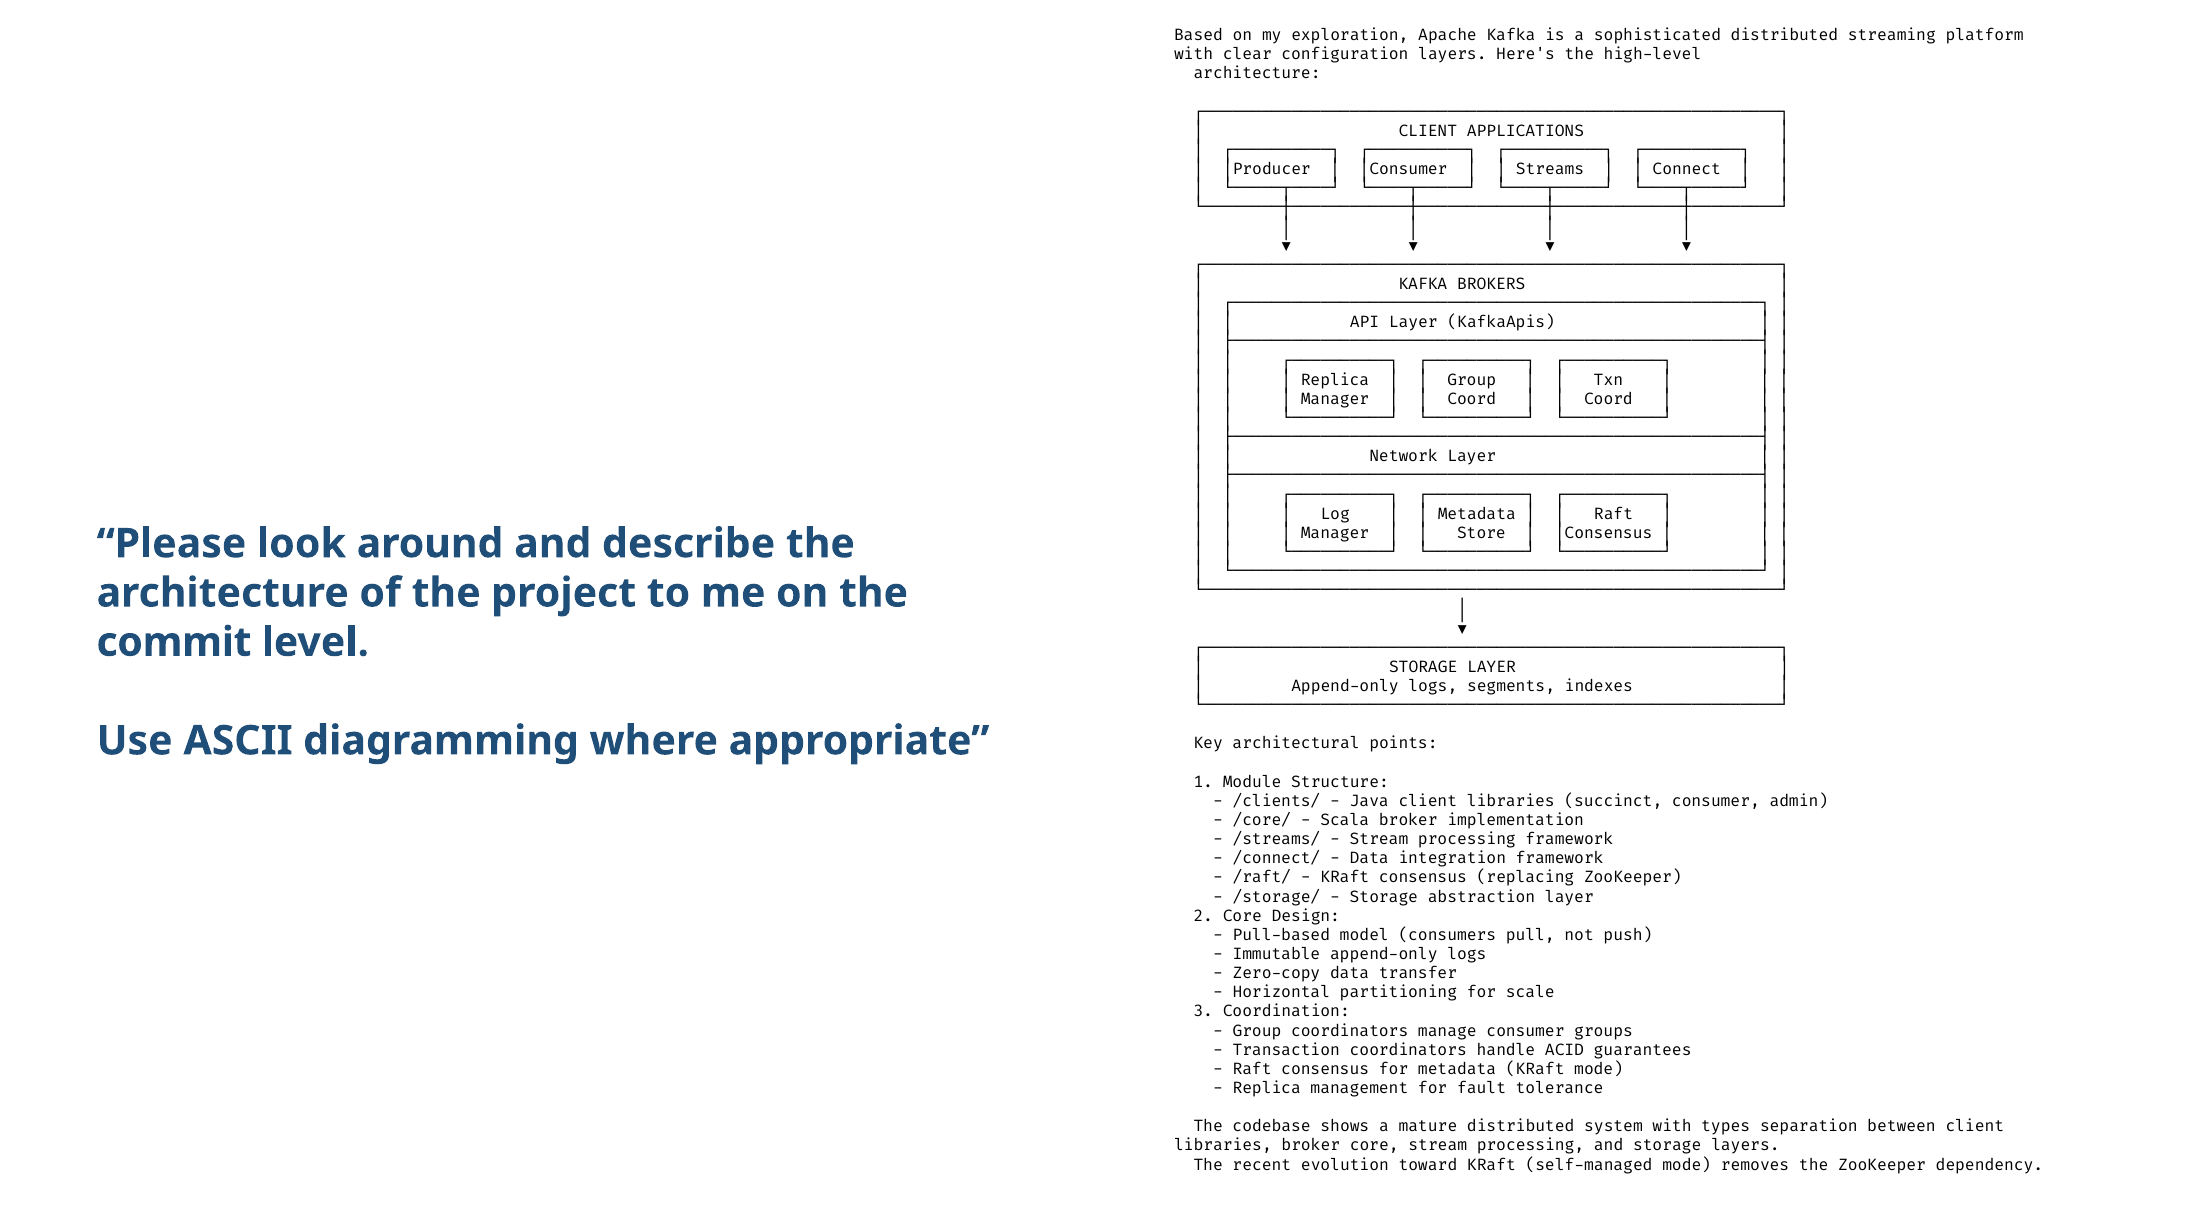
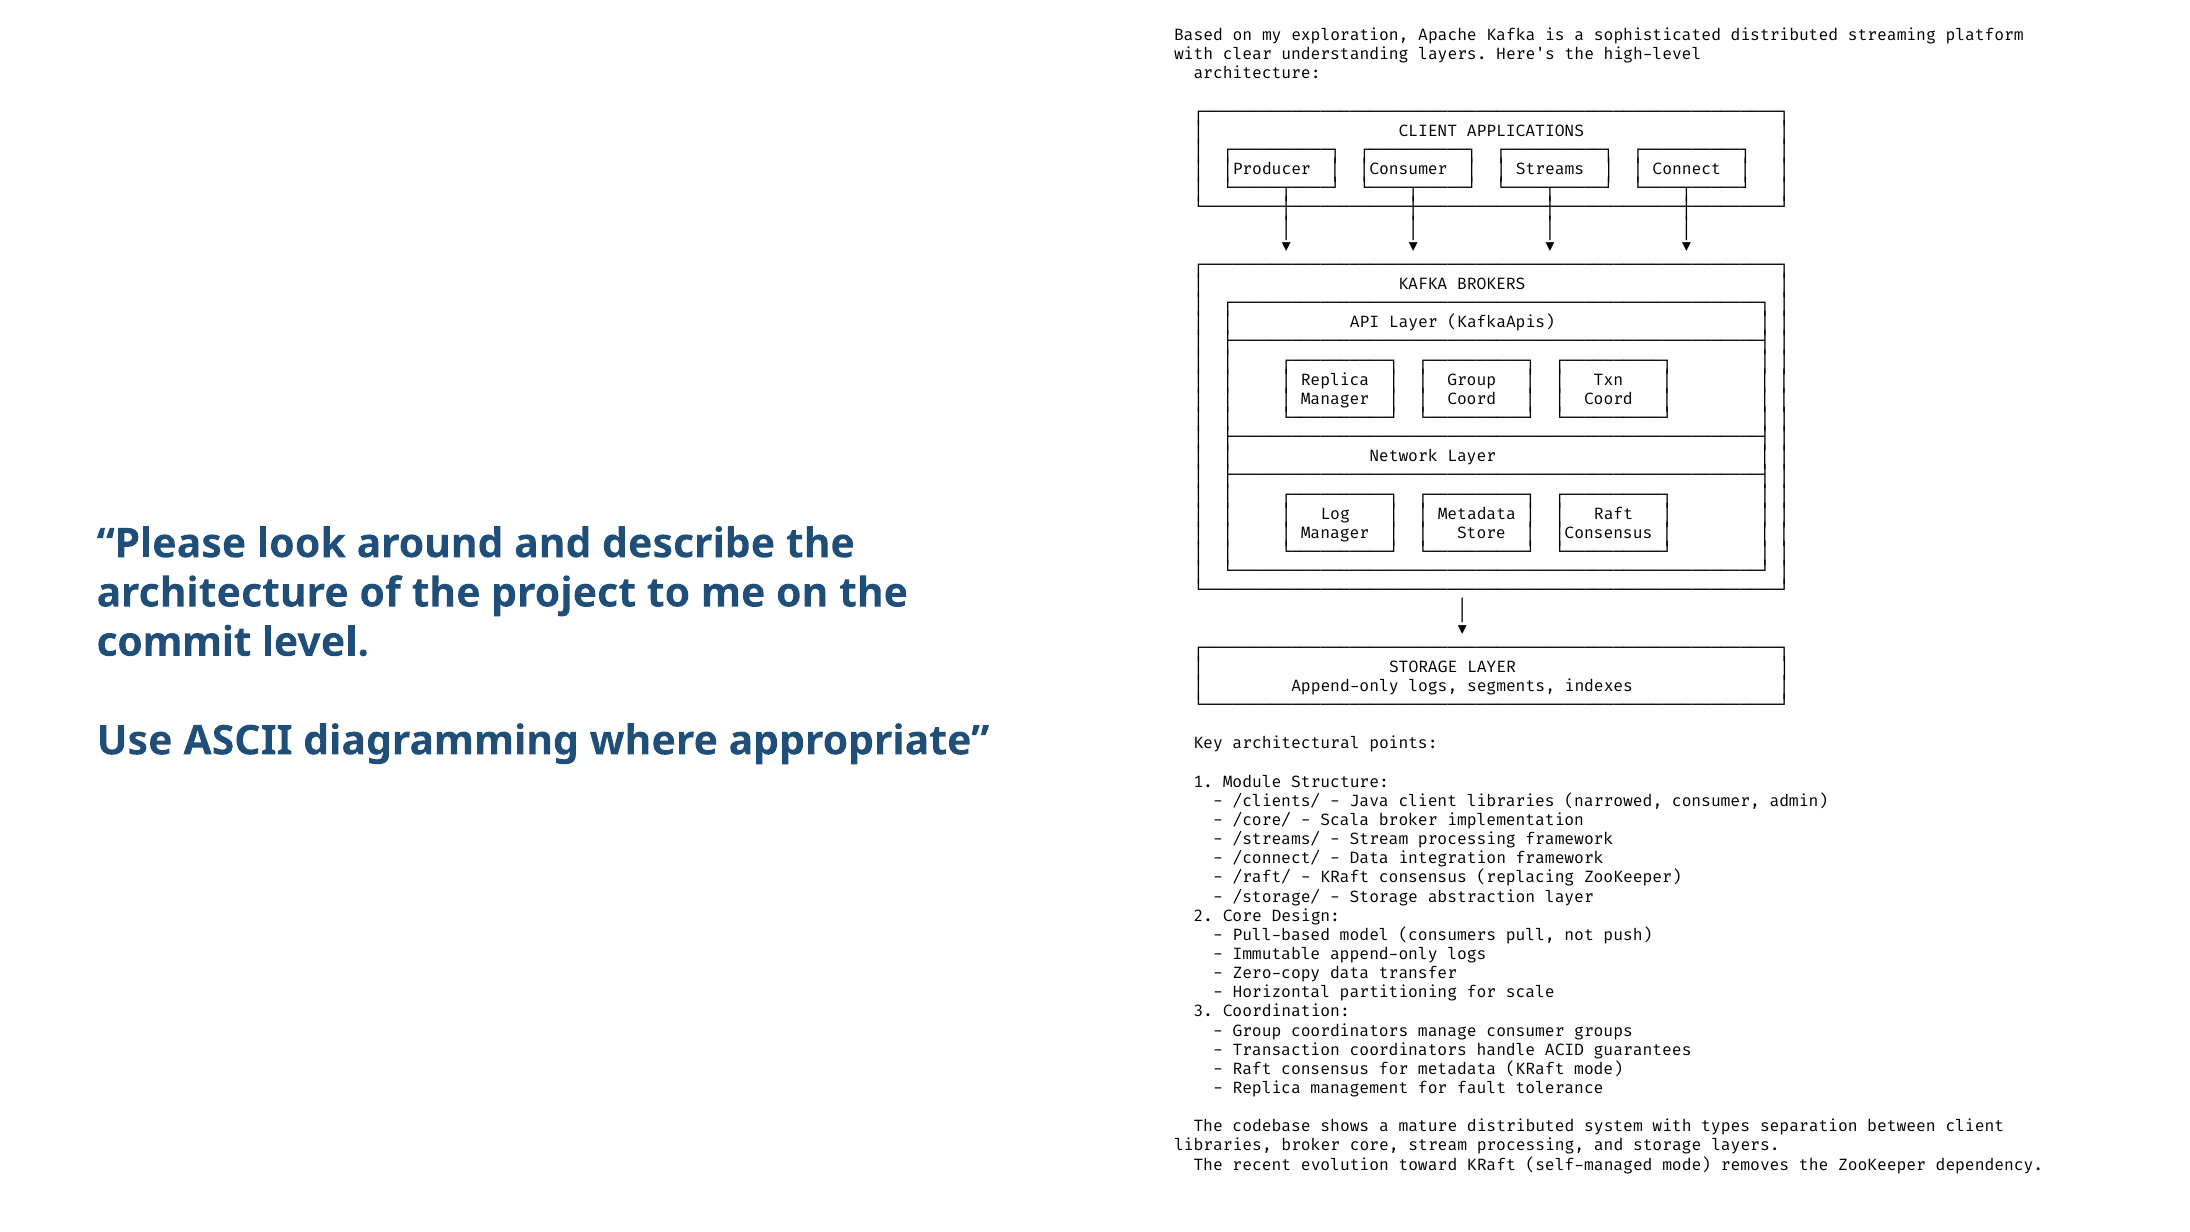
configuration: configuration -> understanding (1345, 54)
succinct: succinct -> narrowed (1613, 801)
